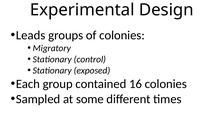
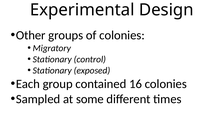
Leads: Leads -> Other (31, 35)
